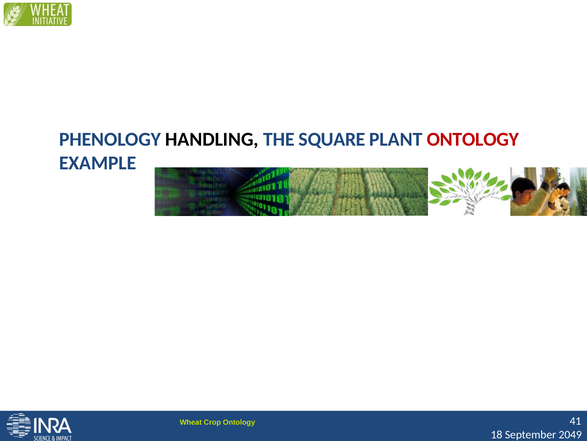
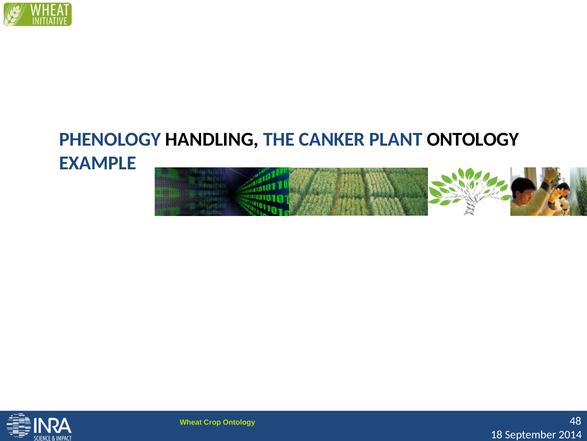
SQUARE: SQUARE -> CANKER (332, 139)
ONTOLOGY colour: red -> black (473, 139)
41: 41 -> 48 (575, 420)
2049: 2049 -> 2014 (570, 434)
